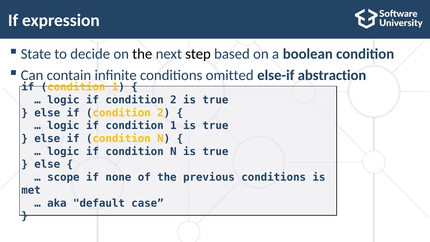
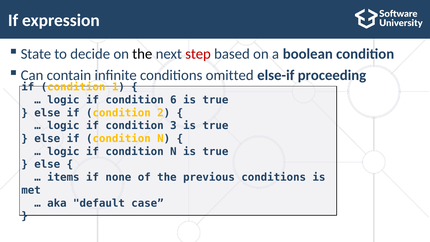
step colour: black -> red (198, 54)
abstraction: abstraction -> proceeding (332, 75)
logic if condition 2: 2 -> 6 (173, 100)
logic if condition 1: 1 -> 3 (173, 126)
scope: scope -> items (63, 177)
